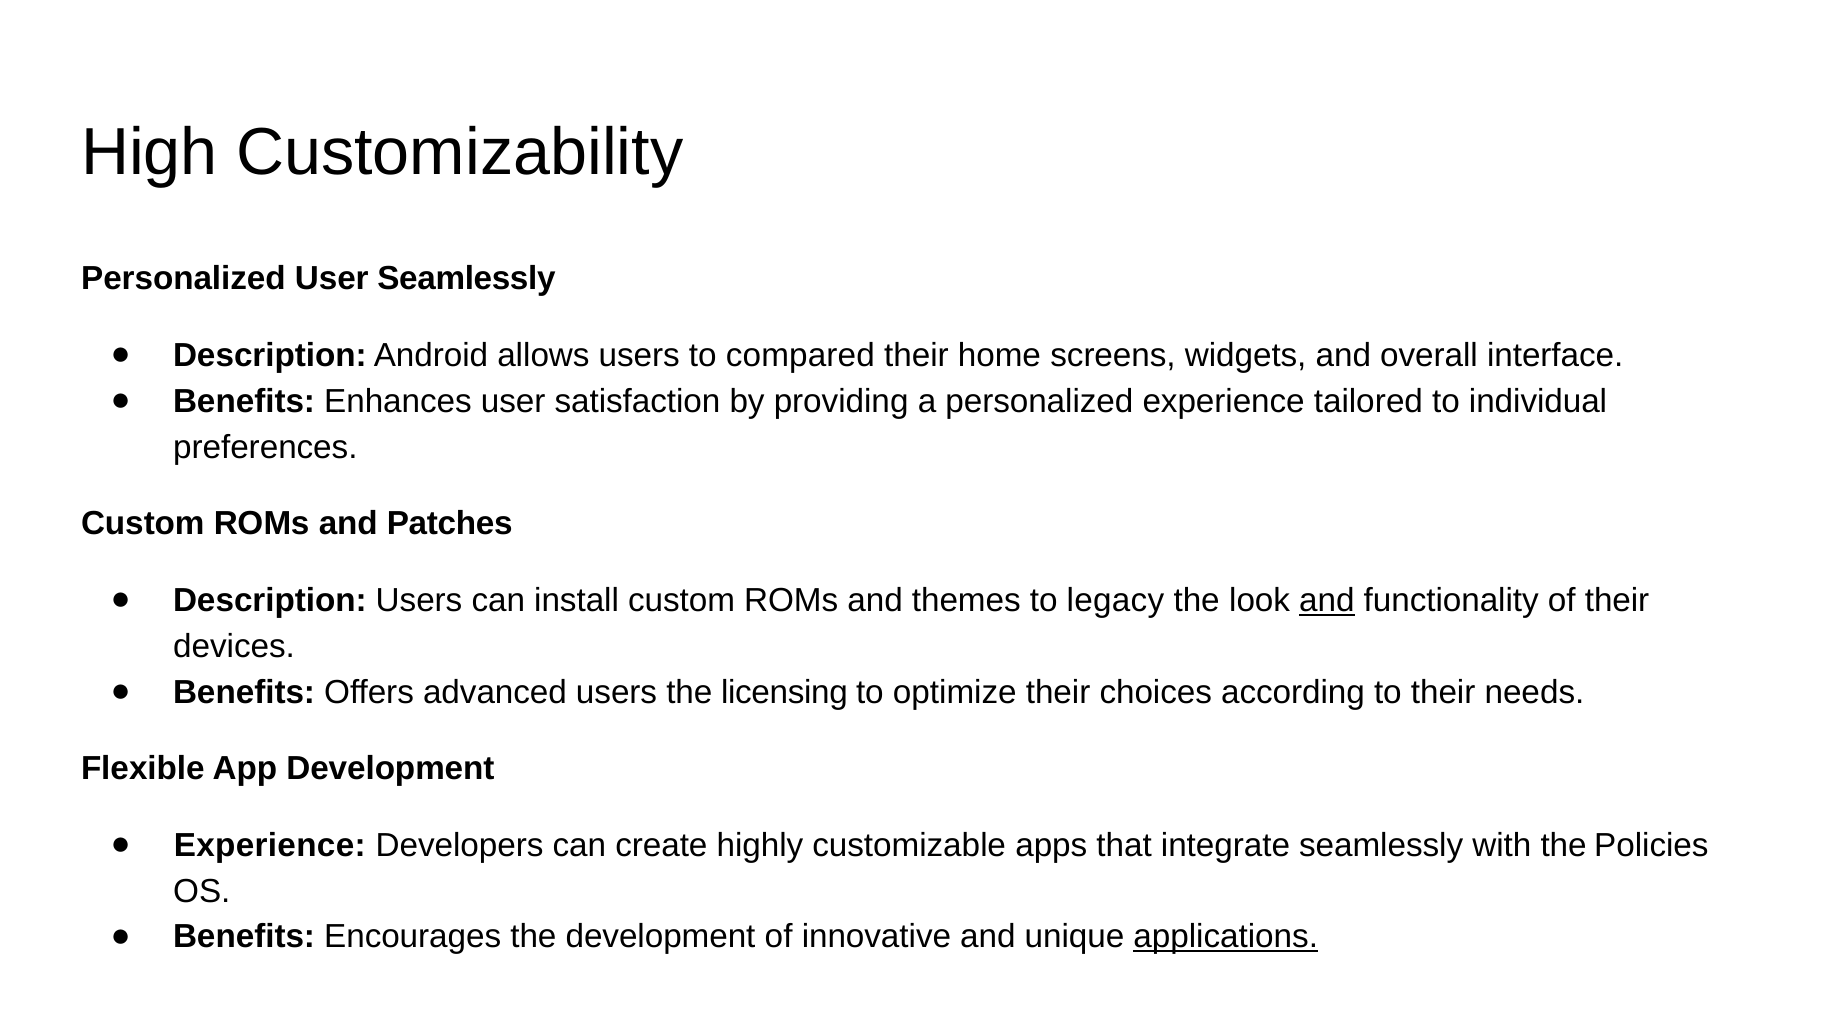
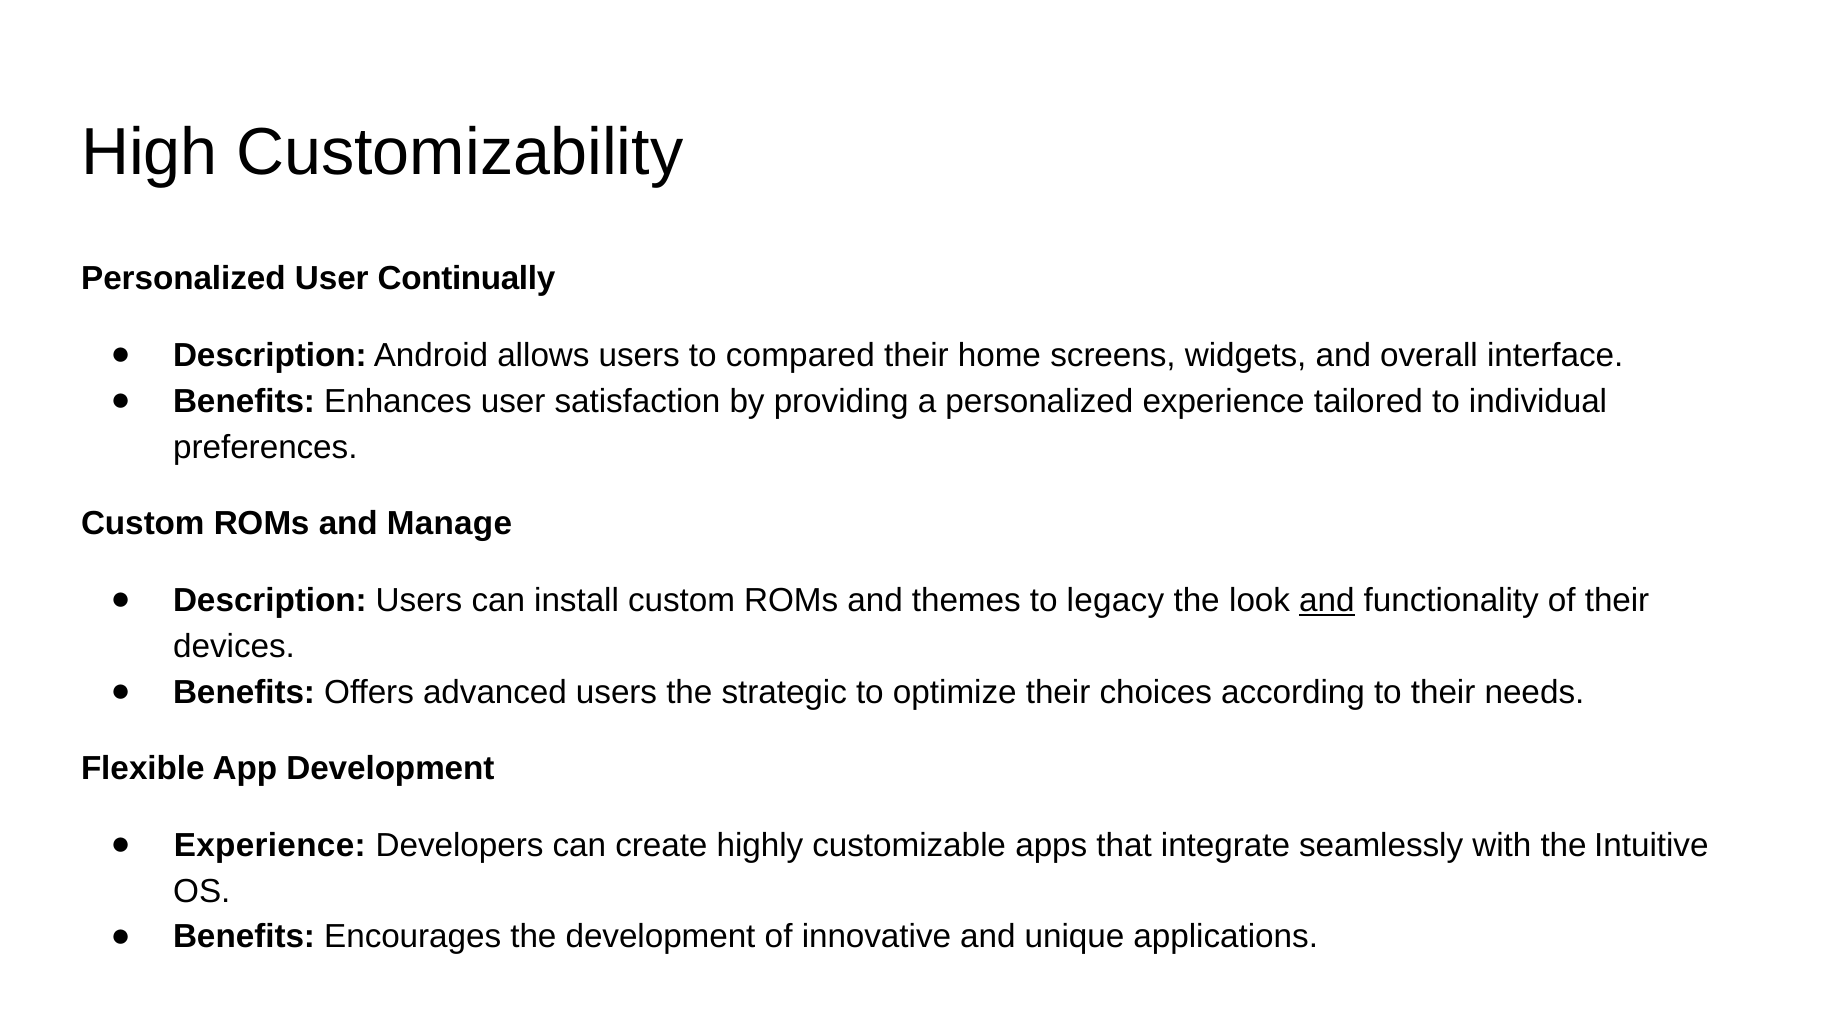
User Seamlessly: Seamlessly -> Continually (466, 279)
Patches: Patches -> Manage (449, 523)
licensing: licensing -> strategic (784, 692)
Policies: Policies -> Intuitive (1651, 845)
applications underline: present -> none (1226, 937)
